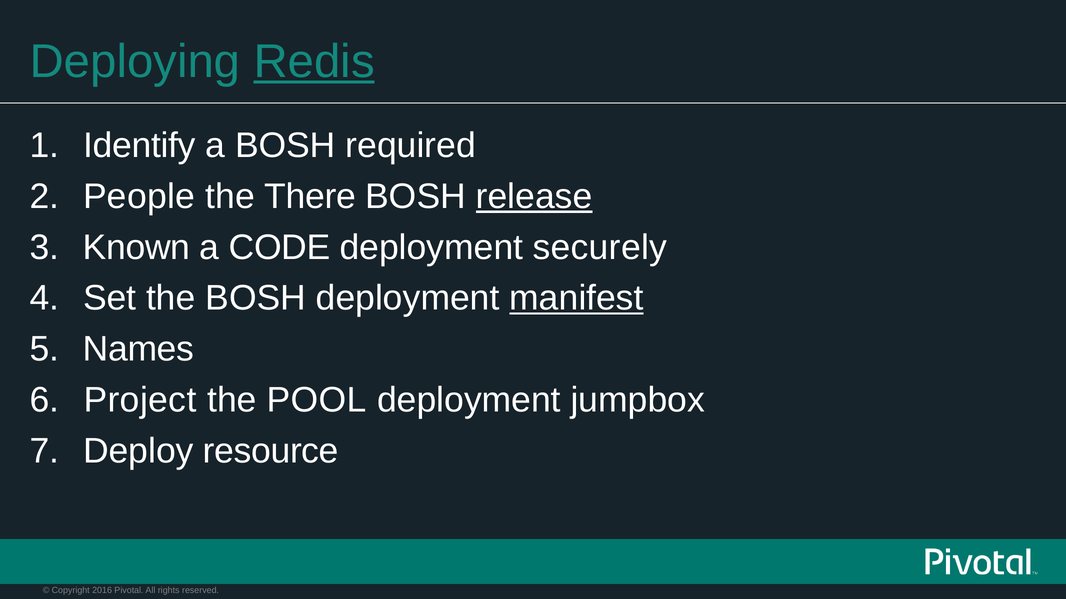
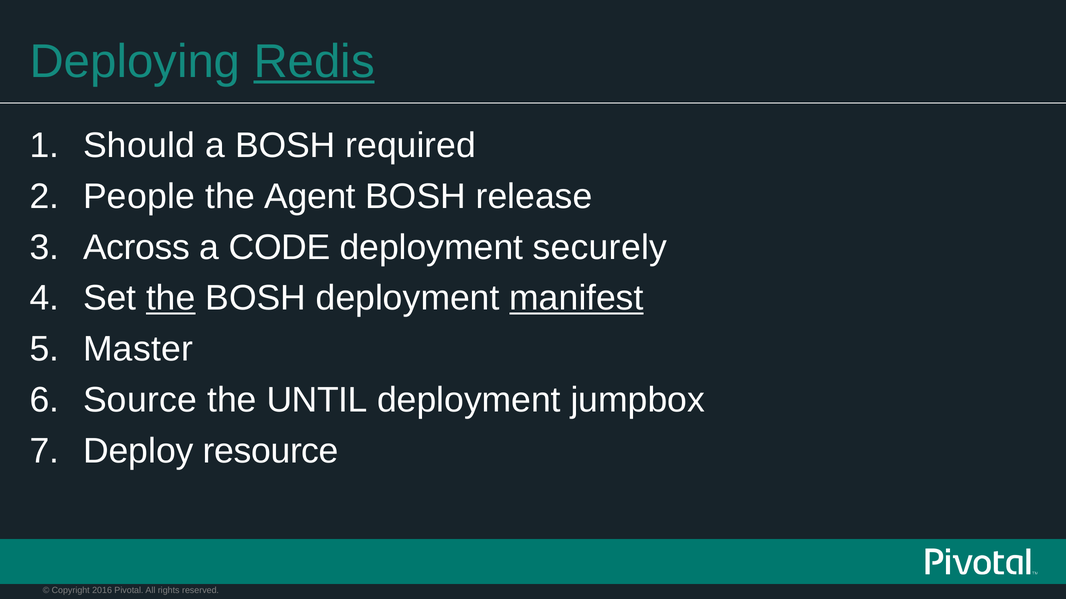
Identify: Identify -> Should (139, 146)
There: There -> Agent (310, 197)
release underline: present -> none (534, 197)
Known: Known -> Across (136, 248)
the underline: none -> present (171, 299)
Names: Names -> Master (138, 349)
Project: Project -> Source (140, 400)
POOL: POOL -> UNTIL (317, 400)
